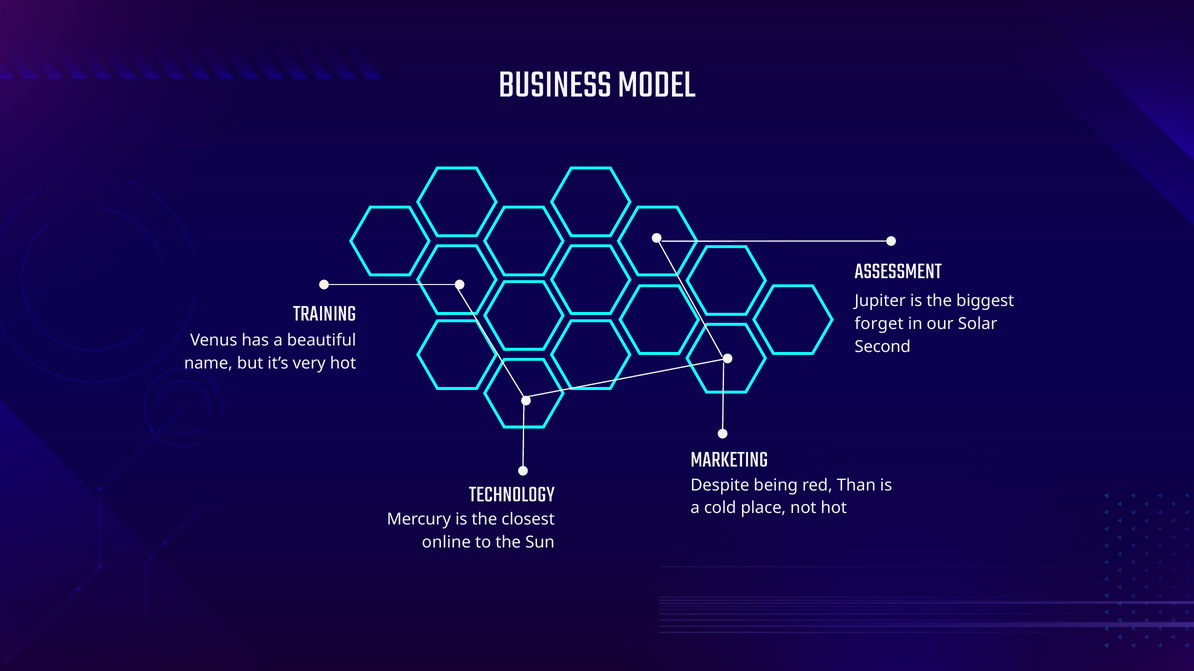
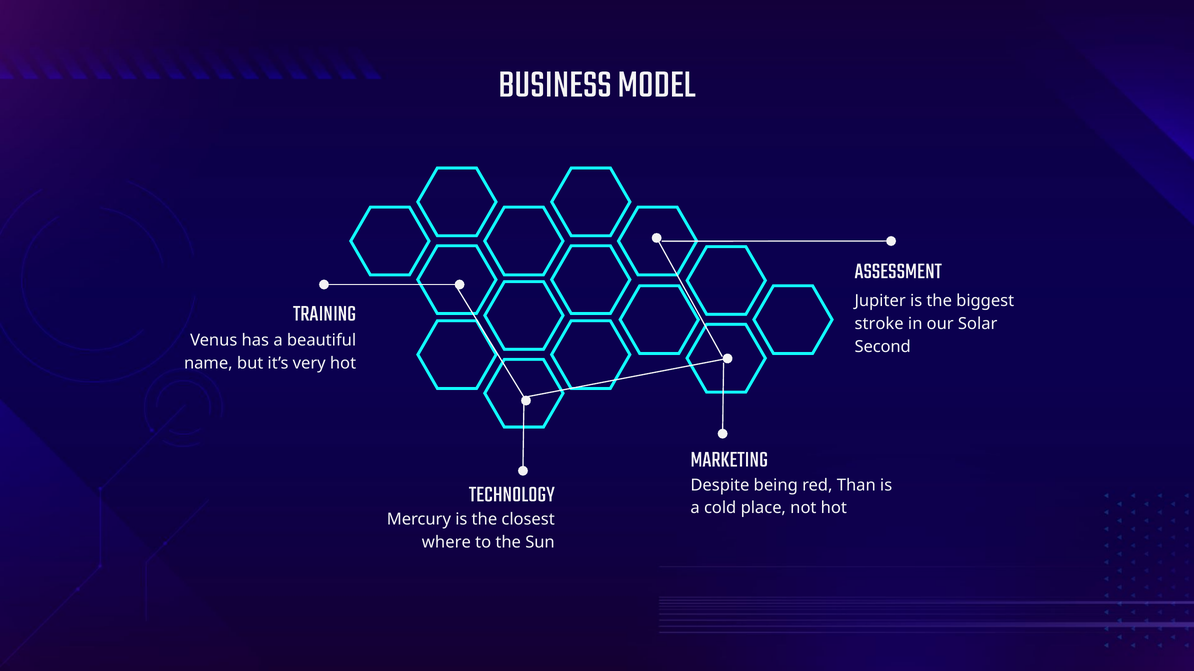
forget: forget -> stroke (879, 324)
online: online -> where (446, 543)
